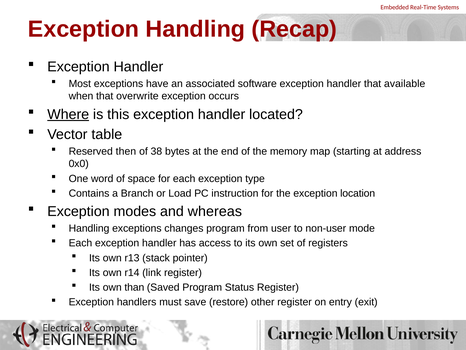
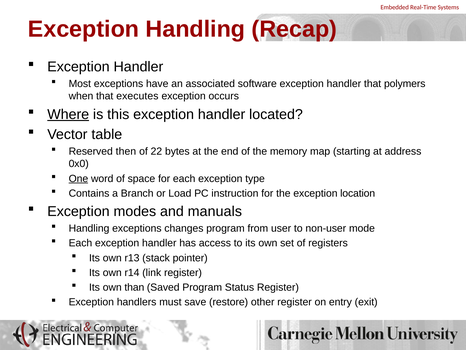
available: available -> polymers (405, 84)
overwrite: overwrite -> executes (137, 96)
38: 38 -> 22 (156, 151)
One underline: none -> present (78, 178)
whereas: whereas -> manuals (215, 211)
